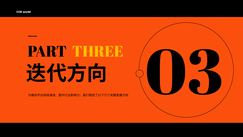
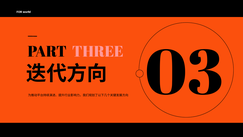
THREE colour: yellow -> pink (98, 52)
